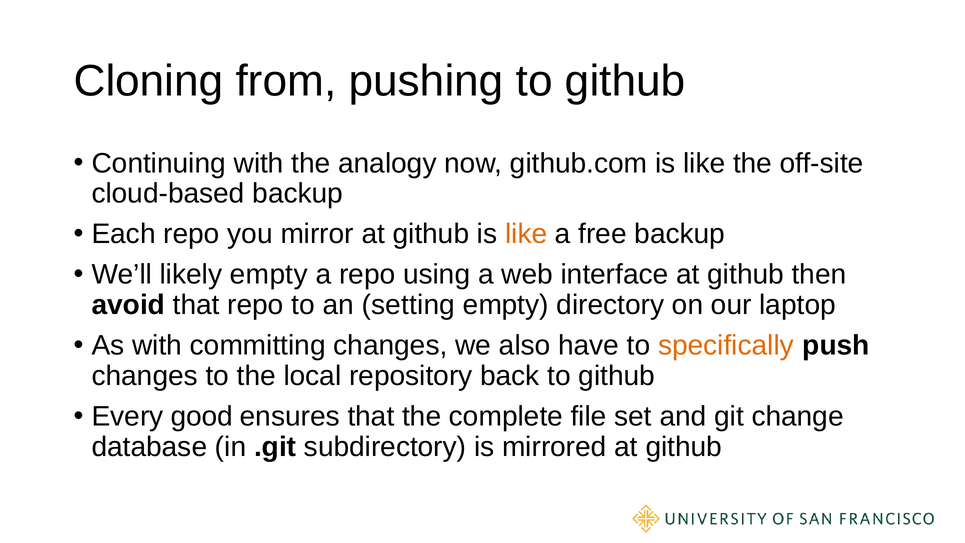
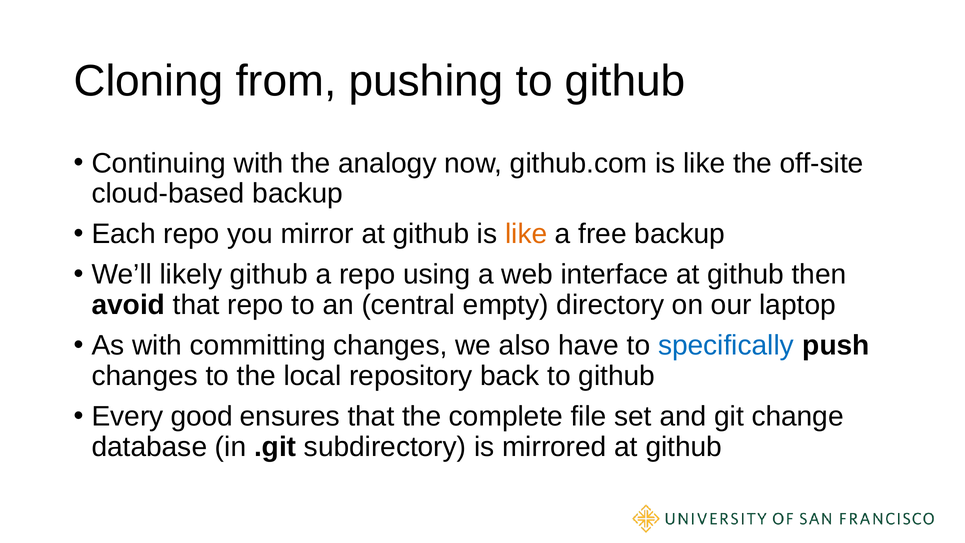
likely empty: empty -> github (269, 274)
setting: setting -> central (408, 305)
specifically colour: orange -> blue (726, 345)
